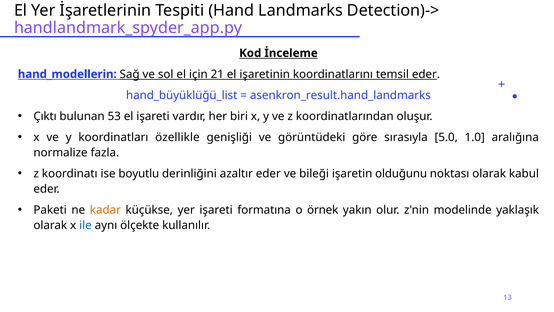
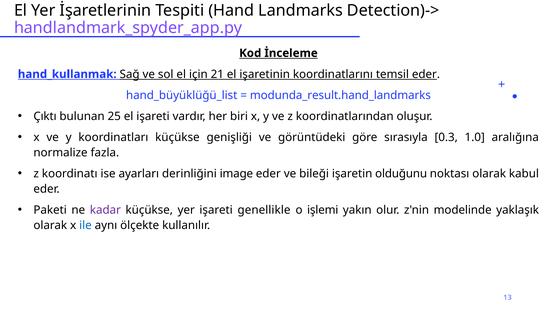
hand_modellerin: hand_modellerin -> hand_kullanmak (67, 74)
asenkron_result.hand_landmarks: asenkron_result.hand_landmarks -> modunda_result.hand_landmarks (340, 95)
53: 53 -> 25 (114, 116)
koordinatları özellikle: özellikle -> küçükse (177, 137)
5.0: 5.0 -> 0.3 (446, 137)
boyutlu: boyutlu -> ayarları (139, 173)
azaltır: azaltır -> image (236, 173)
kadar colour: orange -> purple (105, 210)
formatına: formatına -> genellikle (264, 210)
örnek: örnek -> işlemi (323, 210)
